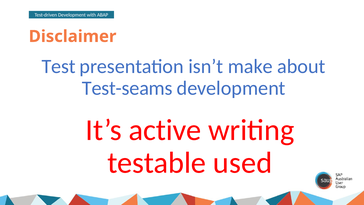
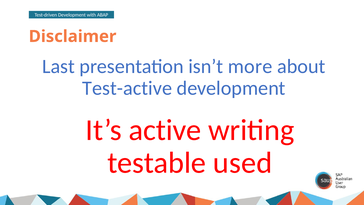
Test: Test -> Last (58, 66)
make: make -> more (250, 66)
Test-seams: Test-seams -> Test-active (127, 88)
